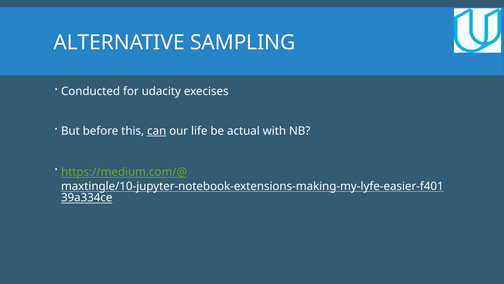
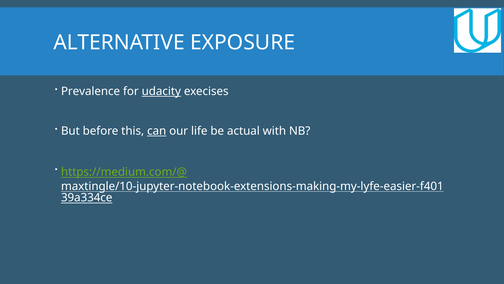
SAMPLING: SAMPLING -> EXPOSURE (243, 42)
Conducted: Conducted -> Prevalence (91, 91)
udacity underline: none -> present (161, 91)
